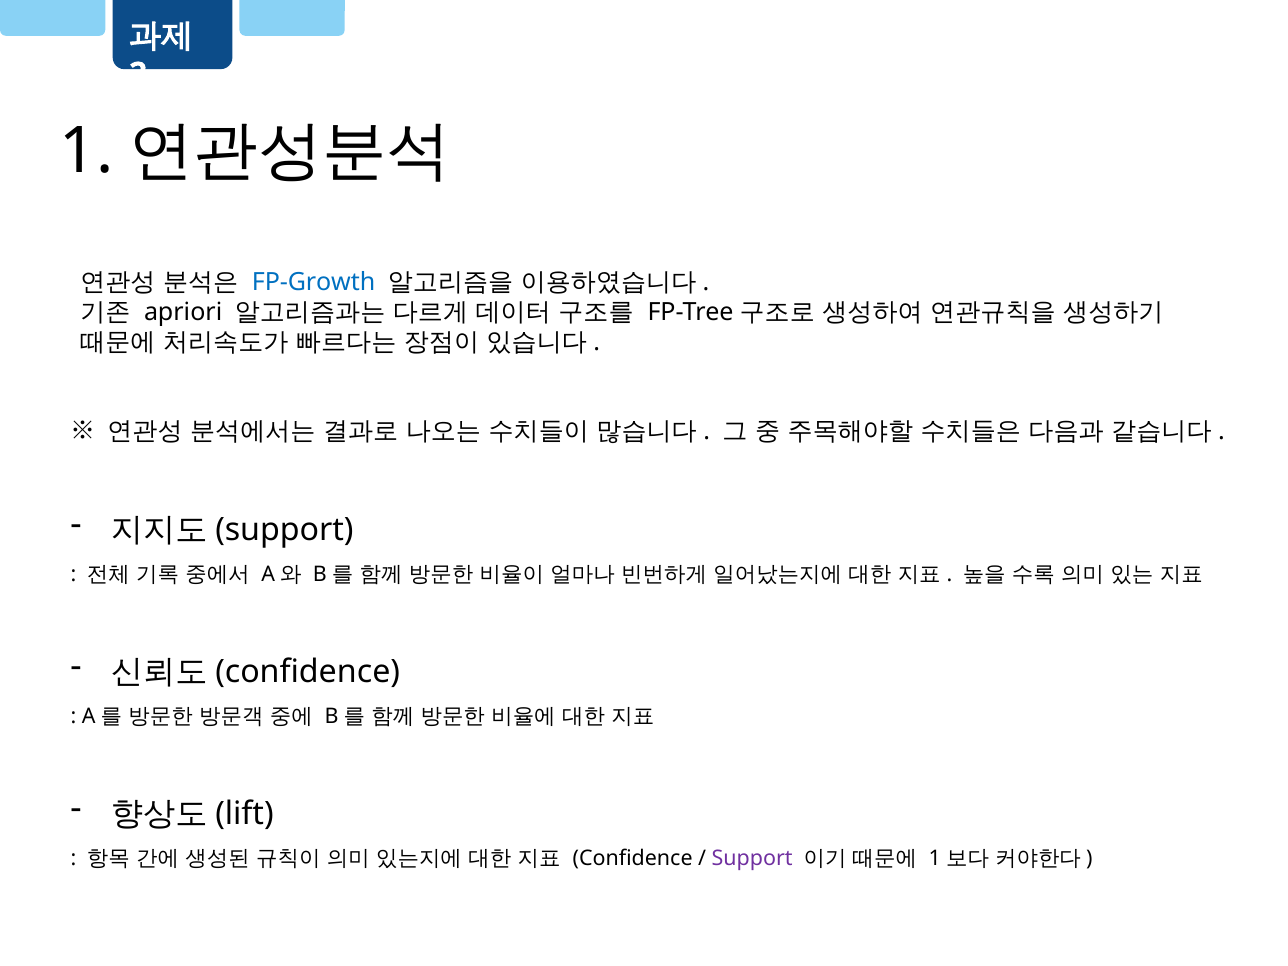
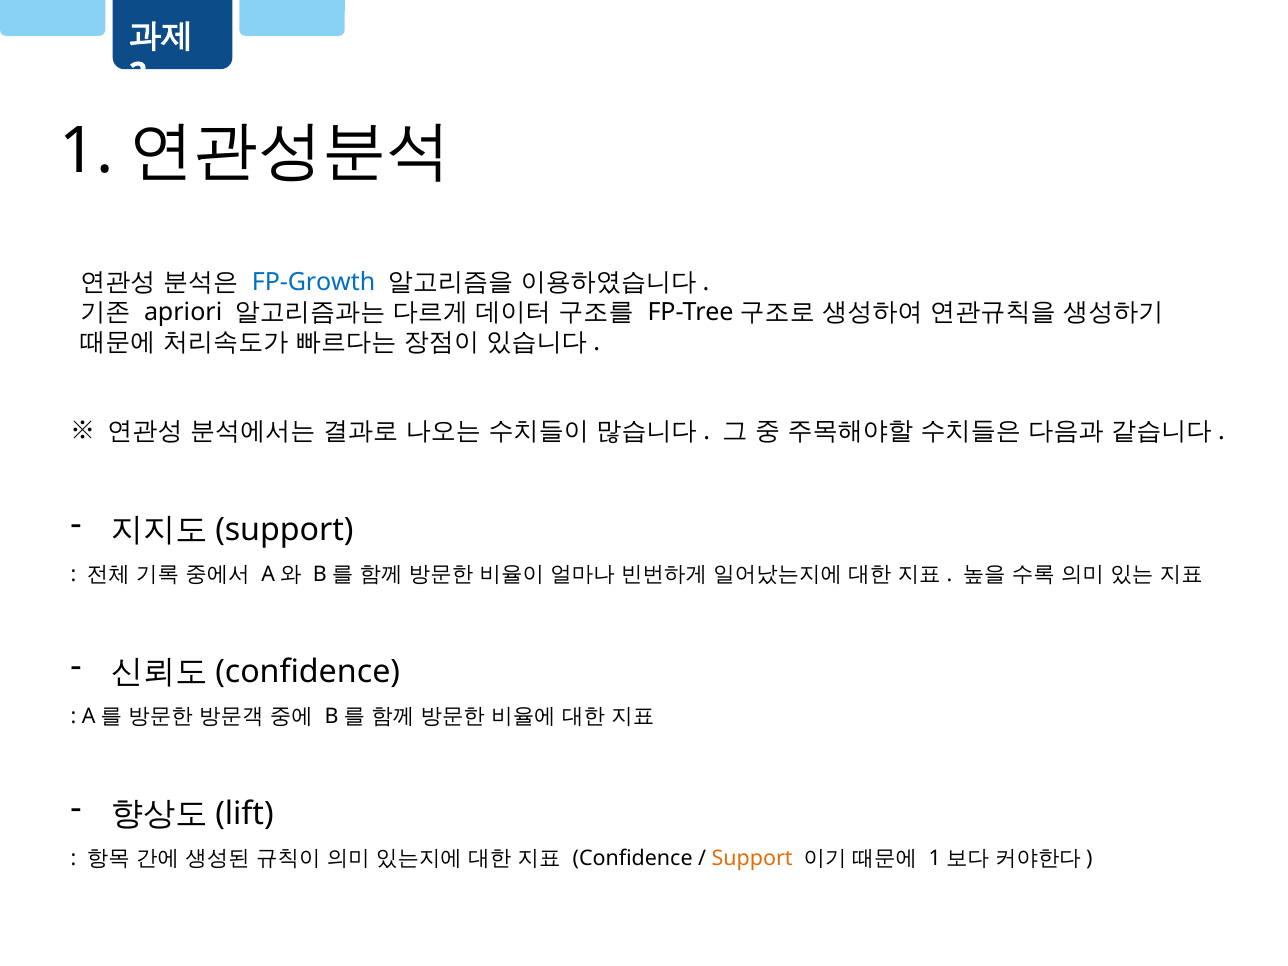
Support colour: purple -> orange (752, 858)
